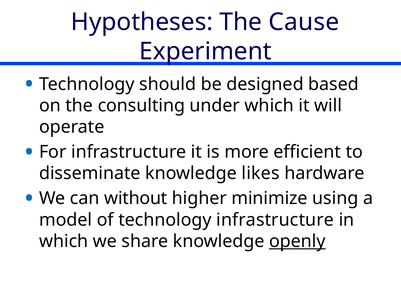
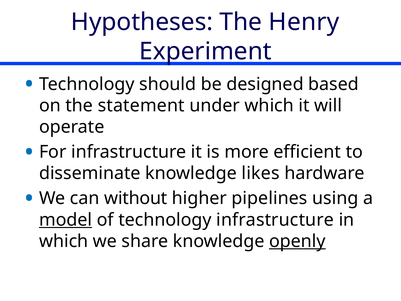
Cause: Cause -> Henry (304, 22)
consulting: consulting -> statement (141, 106)
minimize: minimize -> pipelines (269, 198)
model underline: none -> present (66, 220)
